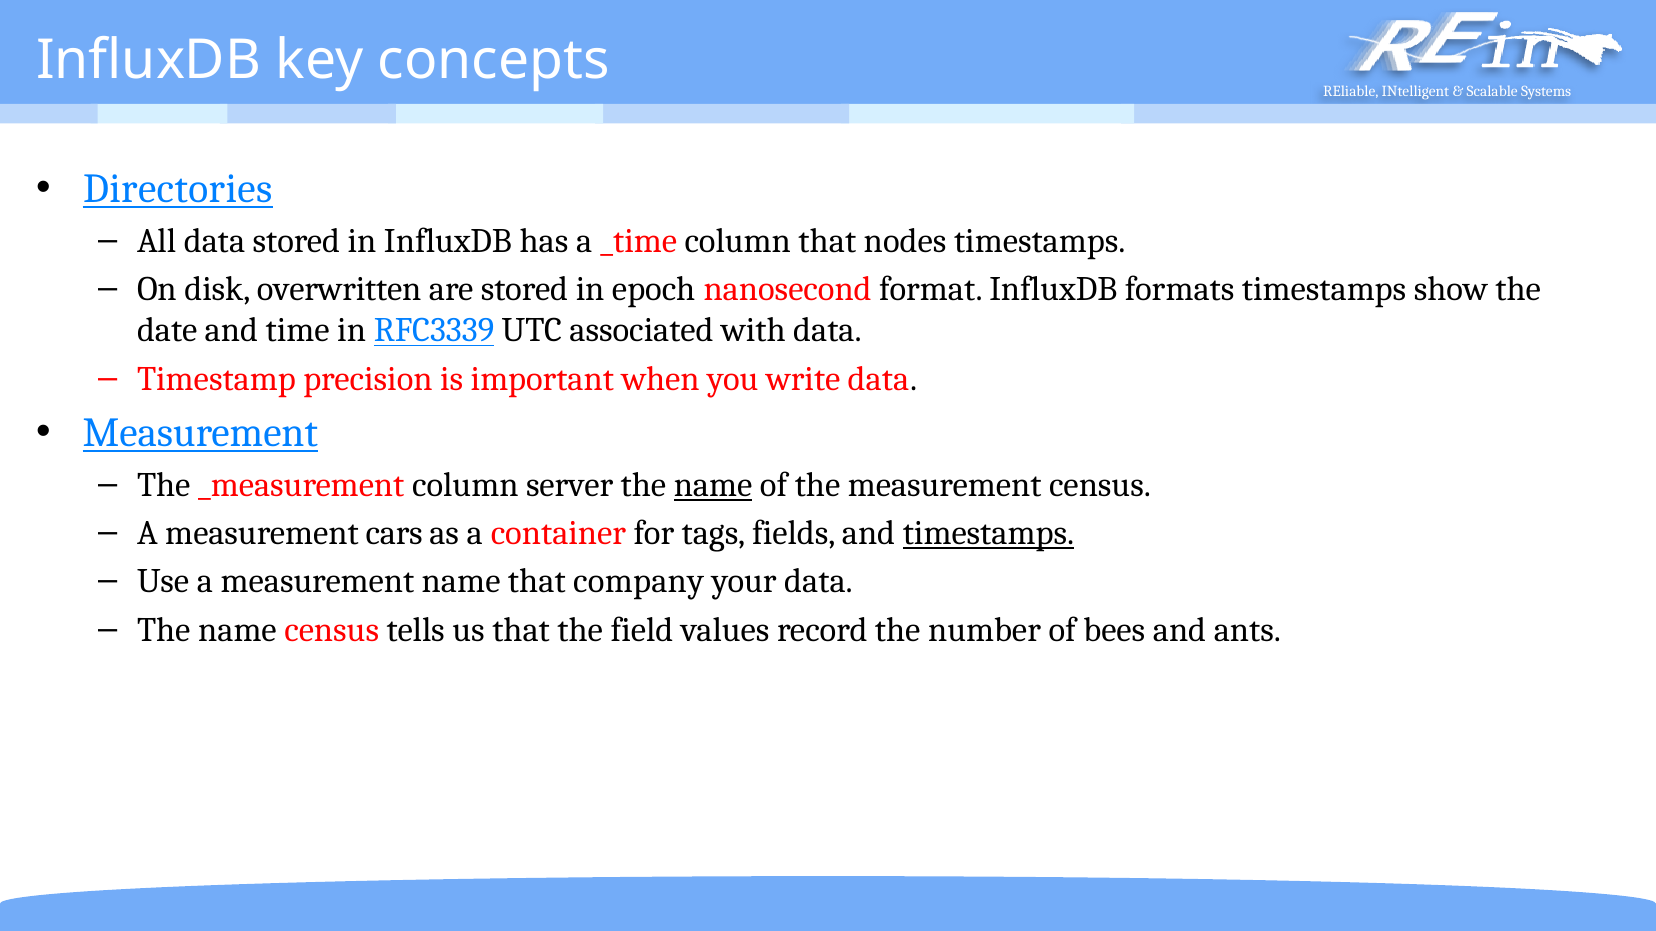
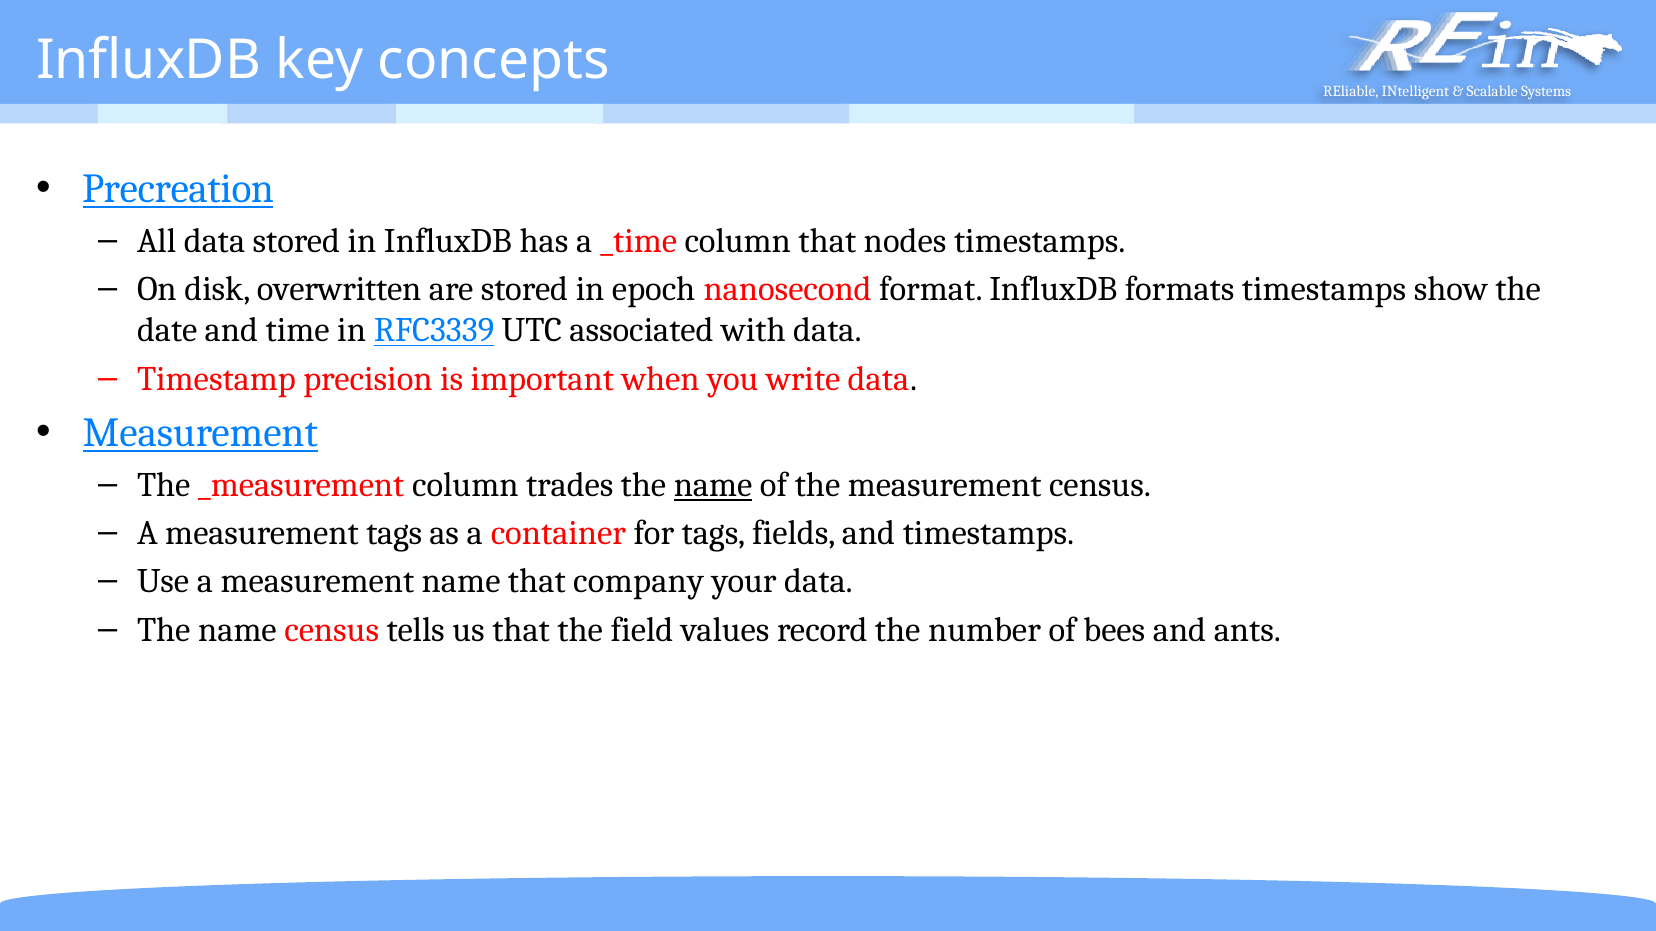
Directories: Directories -> Precreation (178, 189)
server: server -> trades (570, 485)
measurement cars: cars -> tags (394, 534)
timestamps underline: present -> none (988, 534)
